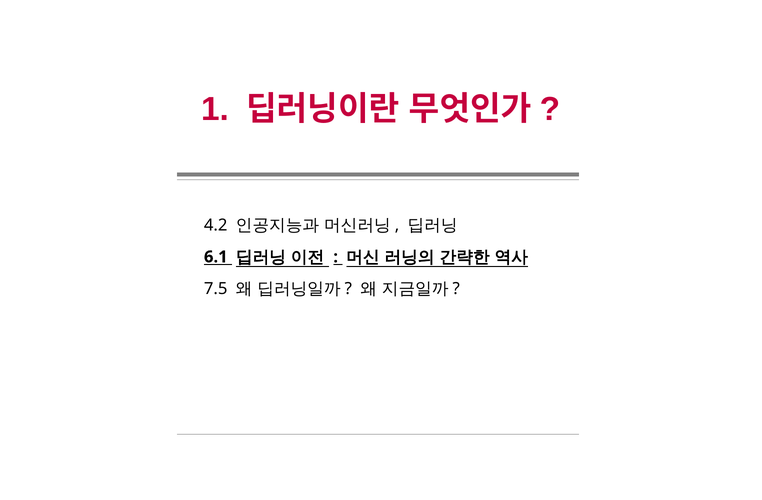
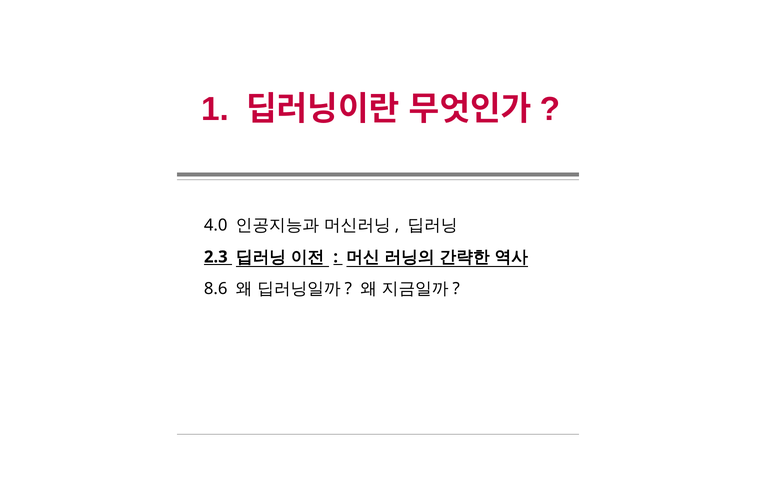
4.2: 4.2 -> 4.0 (216, 225)
6.1: 6.1 -> 2.3 (216, 257)
7.5: 7.5 -> 8.6 (216, 289)
